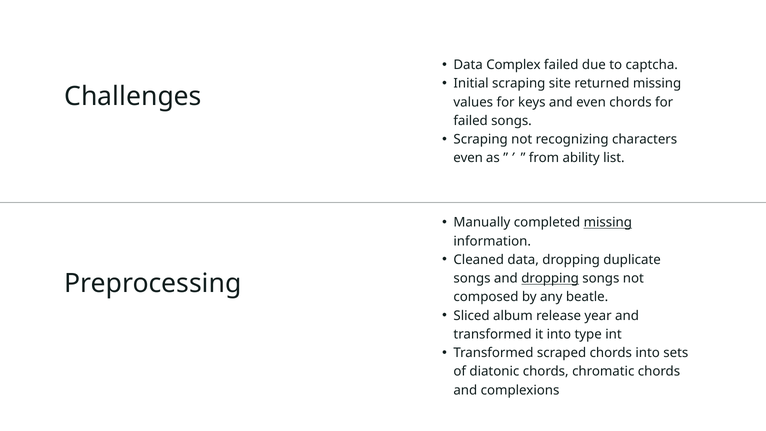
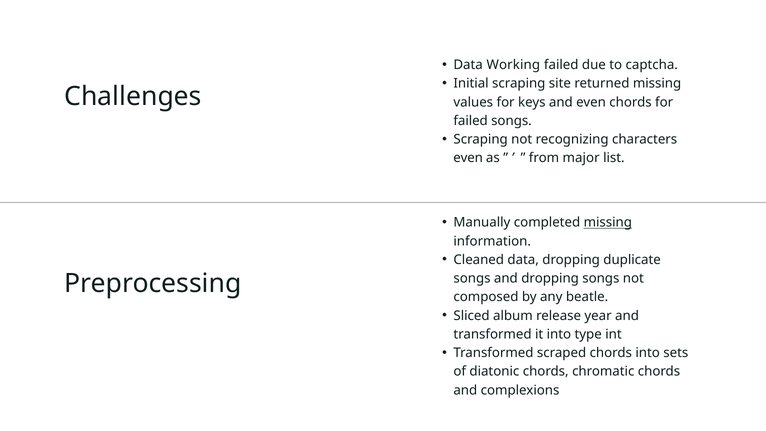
Complex: Complex -> Working (513, 65)
ability: ability -> major (581, 158)
dropping underline: present -> none (550, 278)
